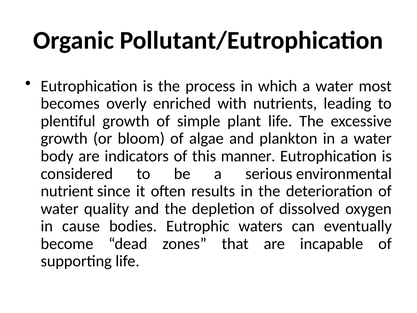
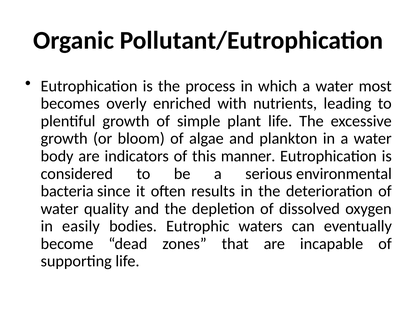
nutrient: nutrient -> bacteria (67, 191)
cause: cause -> easily (81, 226)
